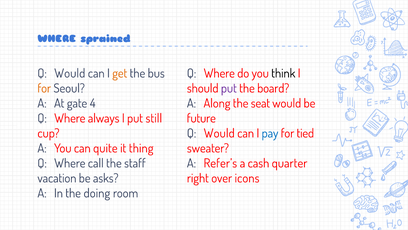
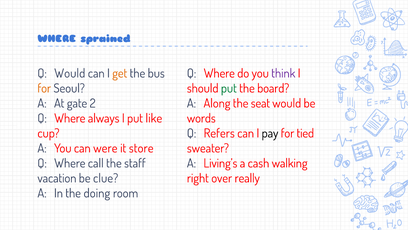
think colour: black -> purple (283, 73)
put colour: purple -> green (229, 88)
4: 4 -> 2 (93, 103)
still: still -> like (154, 118)
future: future -> words (201, 118)
Would: Would -> Refers (219, 133)
pay colour: blue -> black (270, 133)
quite: quite -> were (105, 148)
thing: thing -> store (141, 148)
Refer’s: Refer’s -> Living’s (220, 163)
quarter: quarter -> walking (290, 163)
asks: asks -> clue (106, 178)
icons: icons -> really (247, 178)
